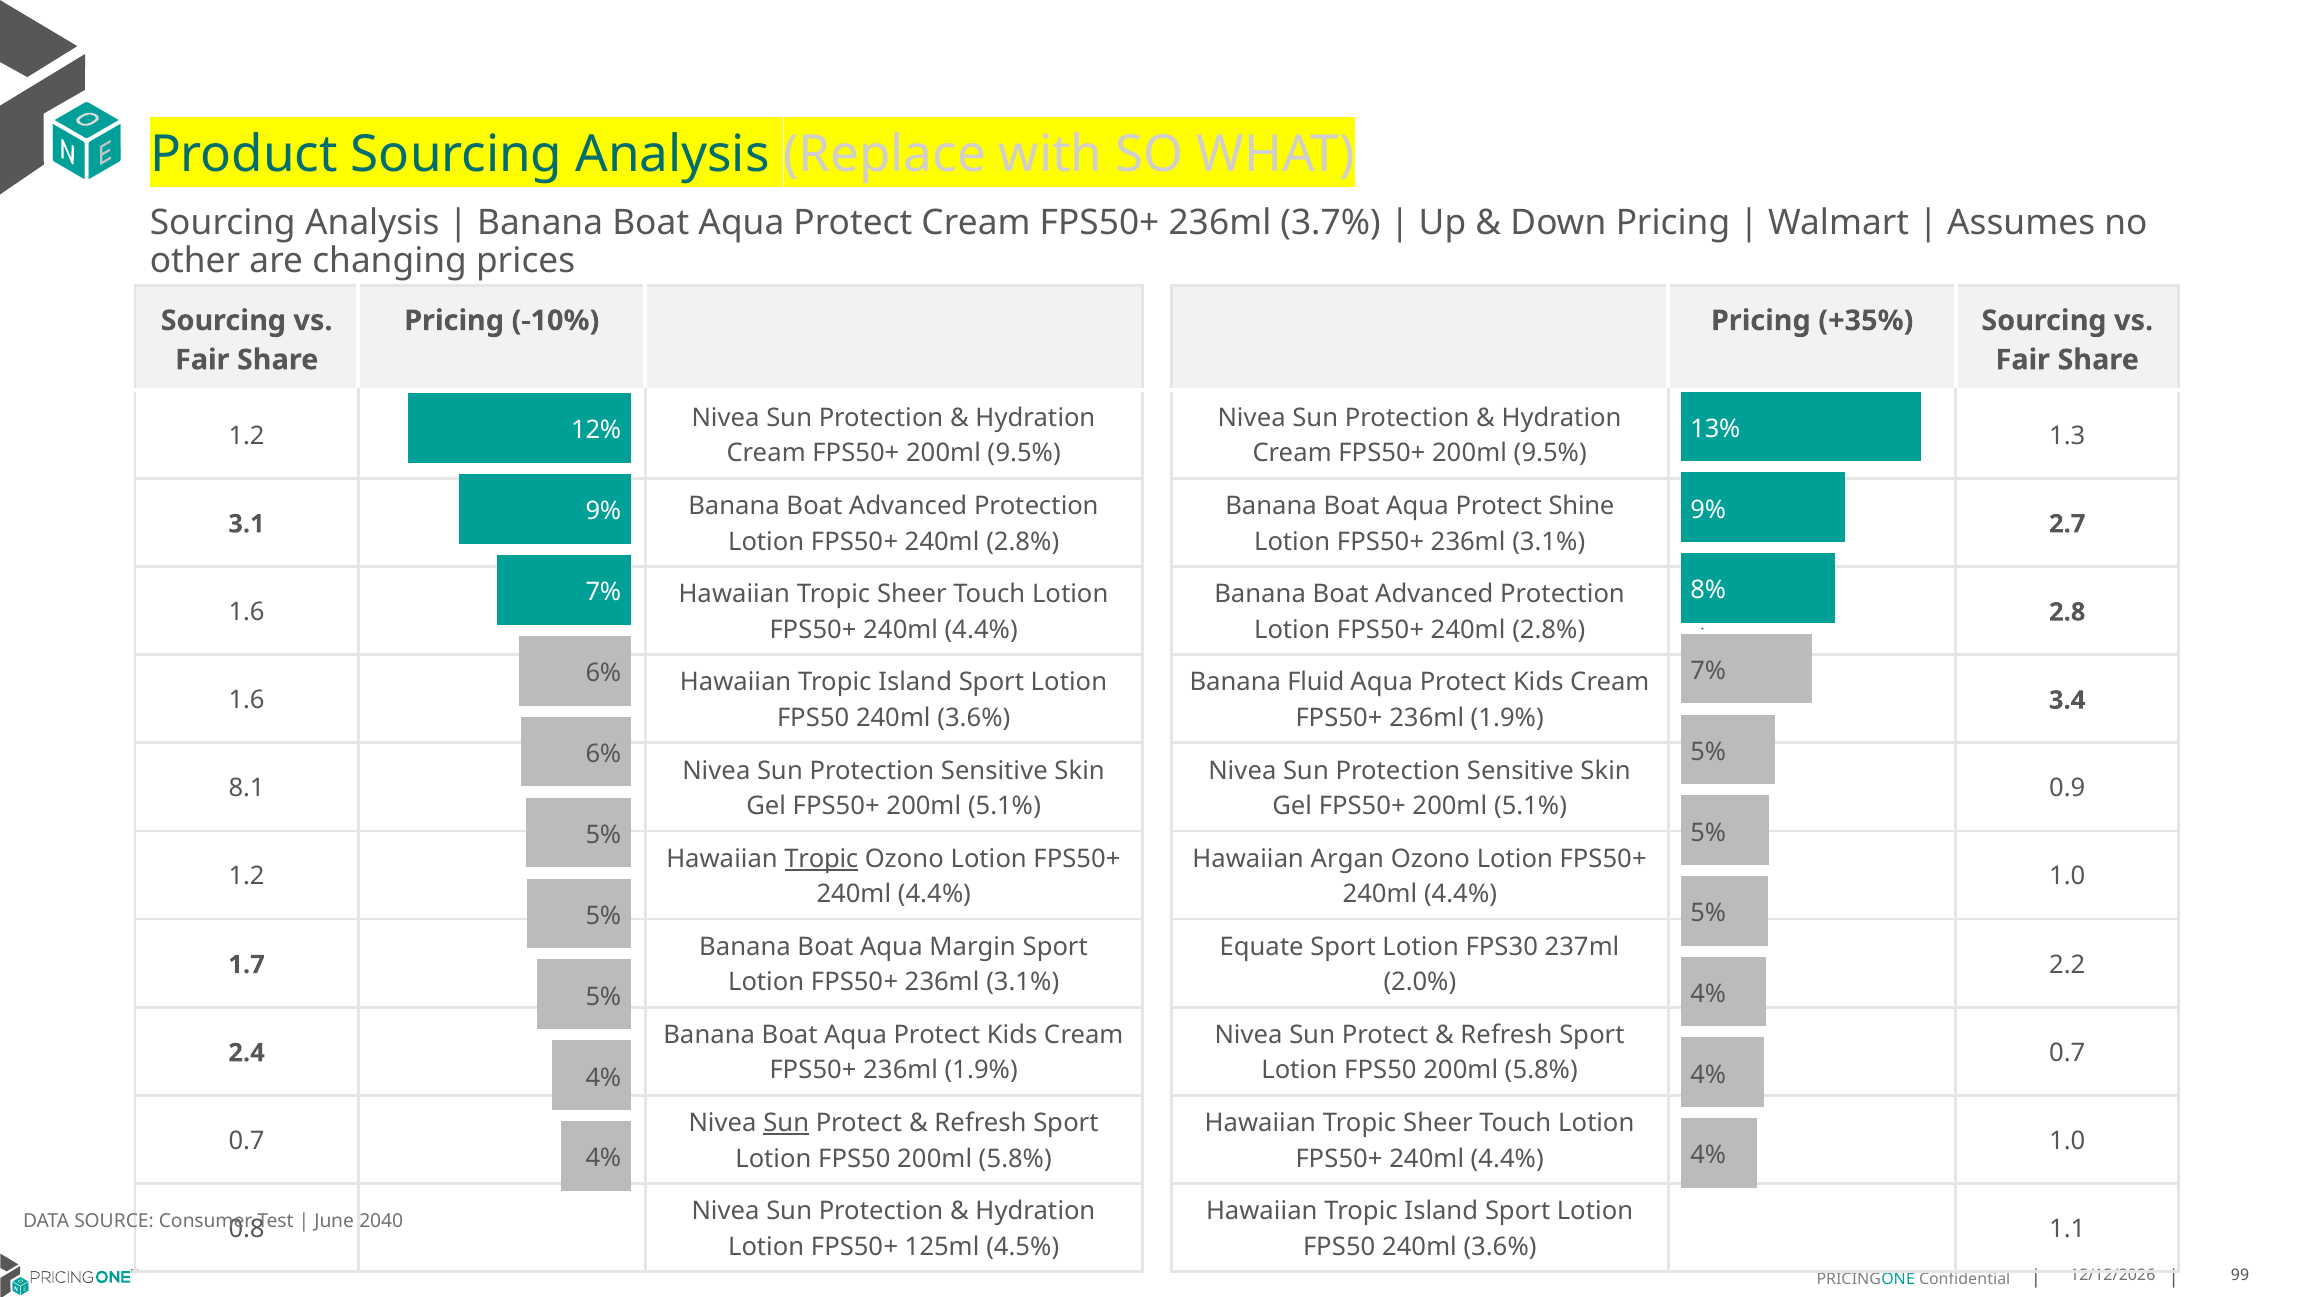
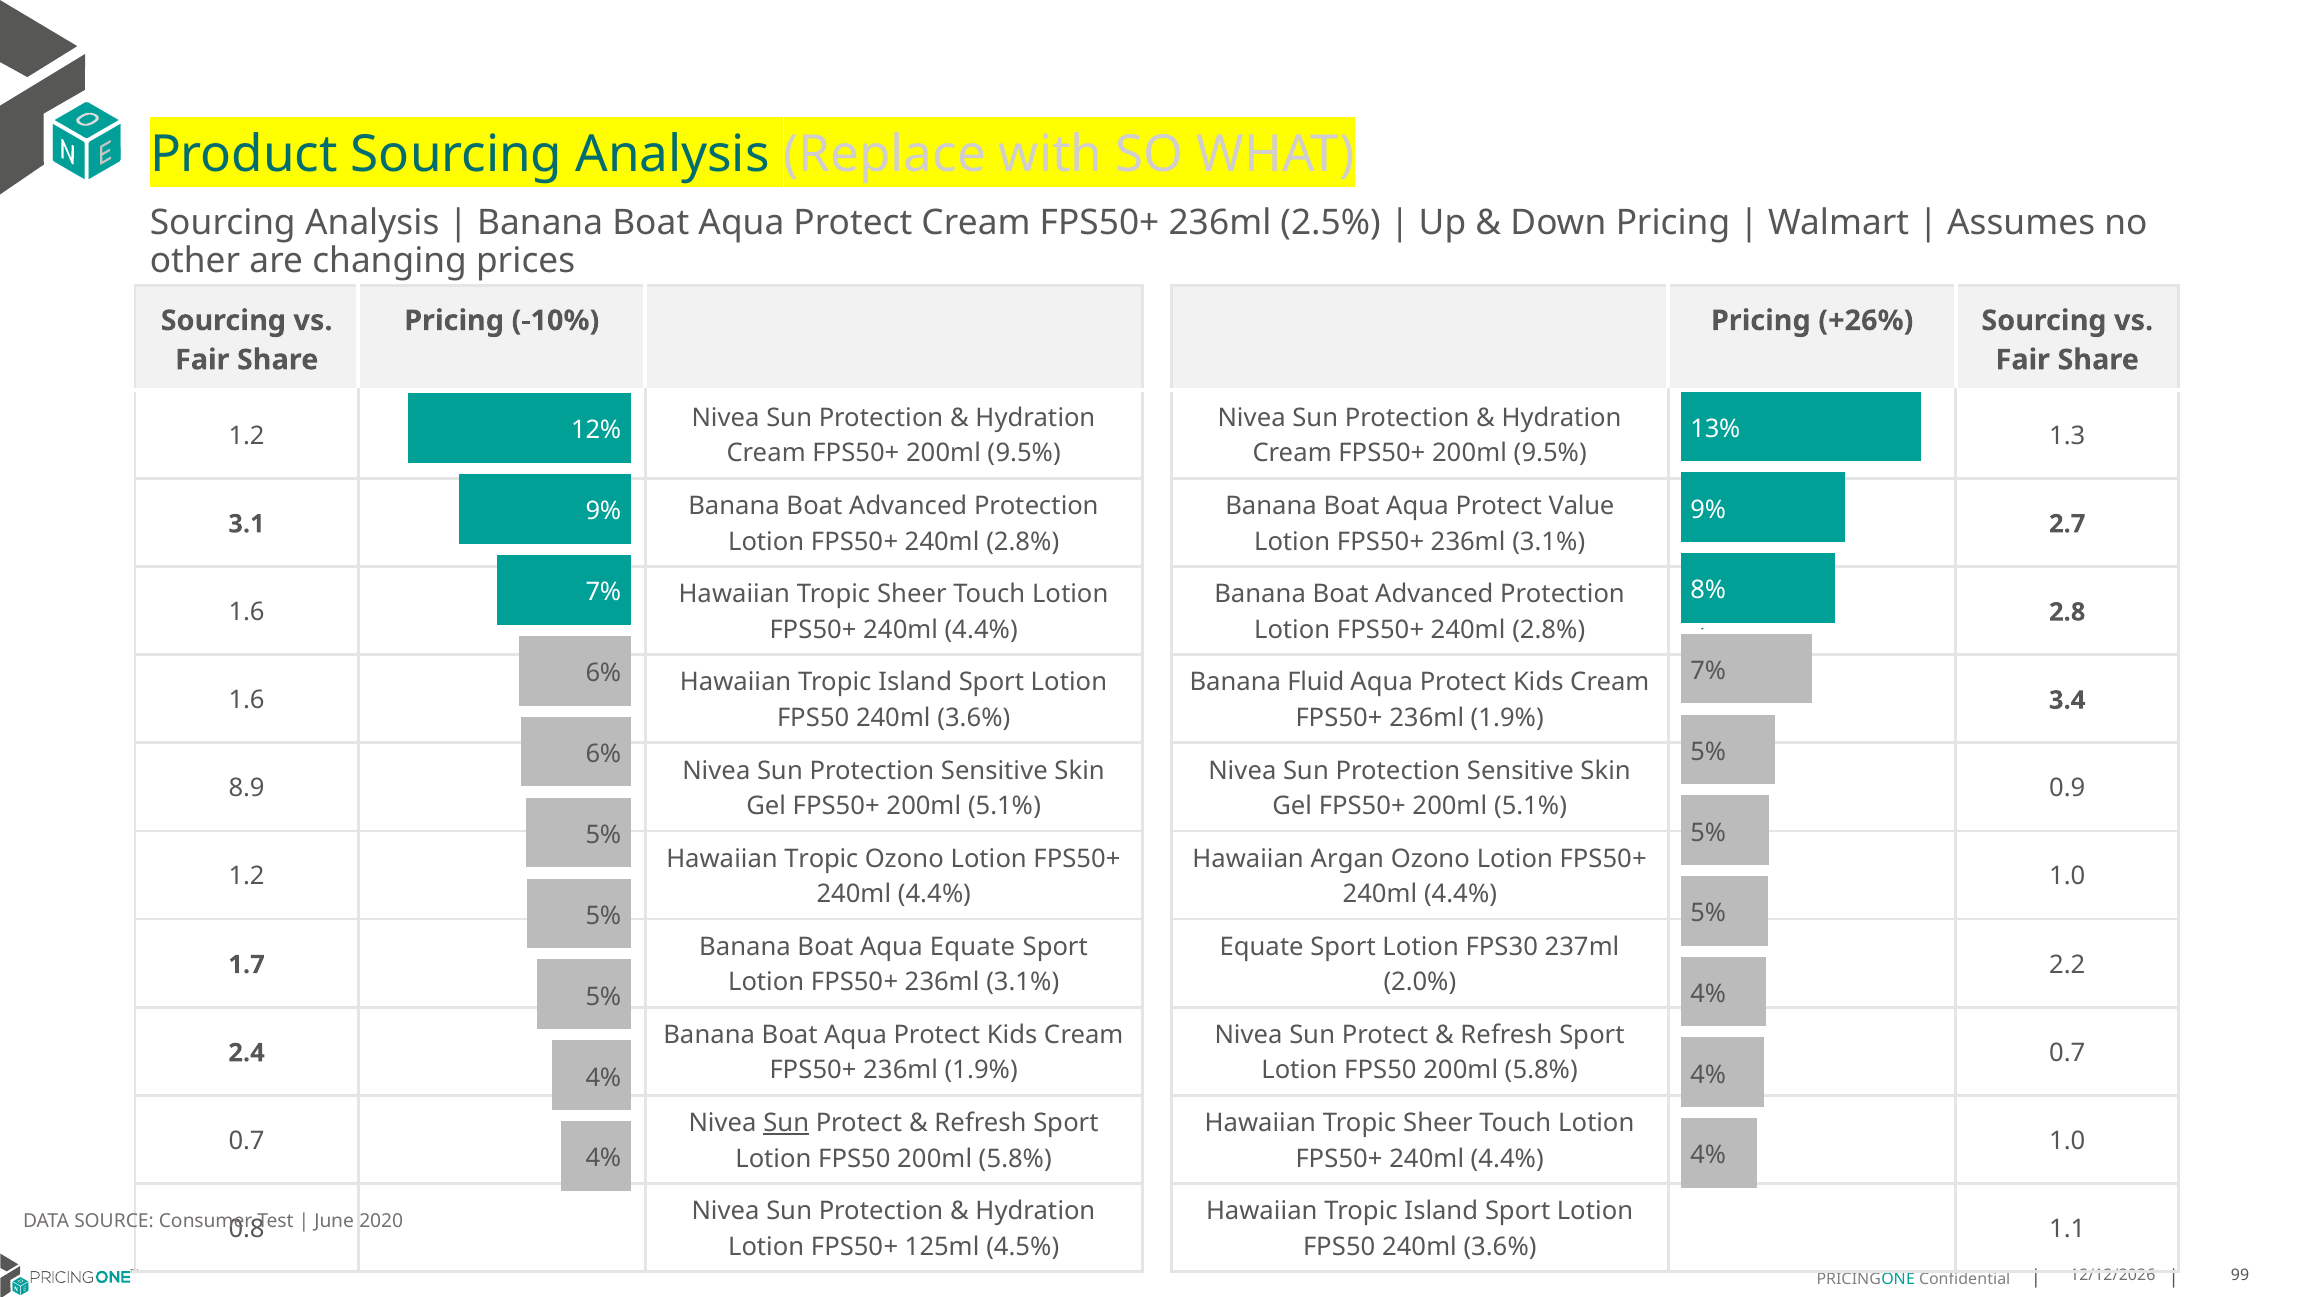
3.7%: 3.7% -> 2.5% (1331, 223)
+35%: +35% -> +26% (1866, 321)
Shine: Shine -> Value (1582, 506)
8.1: 8.1 -> 8.9 (247, 788)
Tropic underline: present -> none (821, 859)
Aqua Margin: Margin -> Equate (972, 947)
2040: 2040 -> 2020 (381, 1222)
